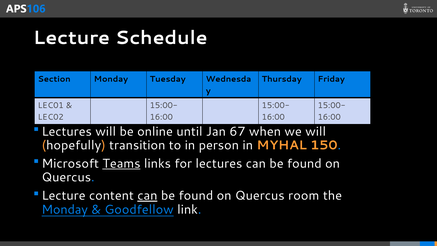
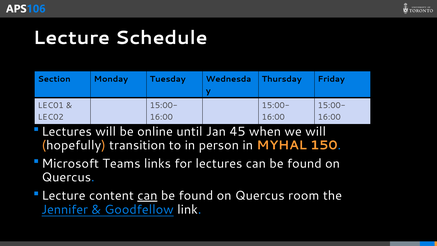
67: 67 -> 45 (237, 131)
Teams underline: present -> none (121, 163)
Monday: Monday -> Jennifer (65, 209)
